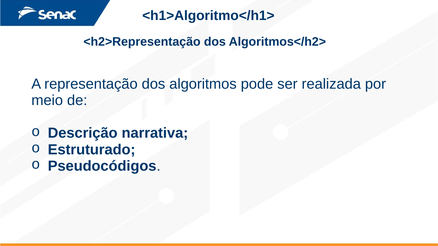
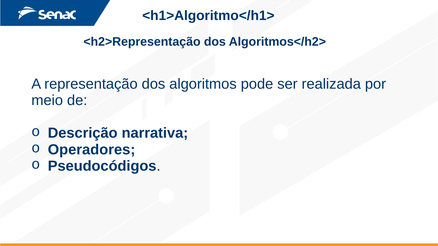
Estruturado: Estruturado -> Operadores (92, 150)
